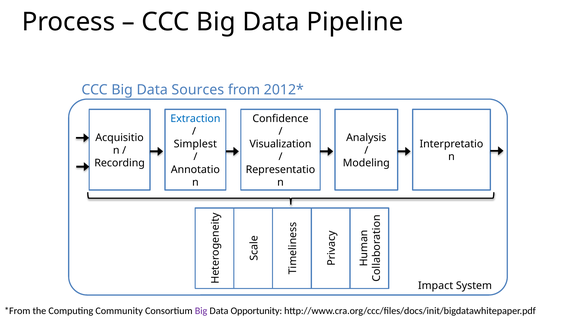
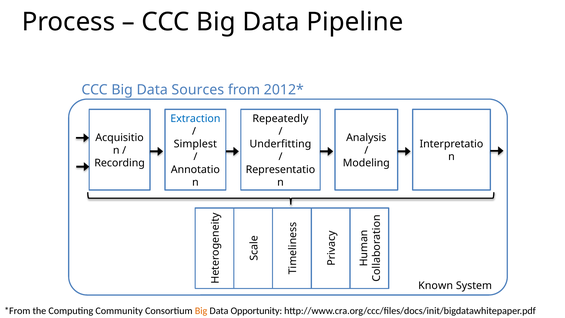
Confidence: Confidence -> Repeatedly (280, 119)
Visualization: Visualization -> Underfitting (280, 144)
Impact: Impact -> Known (436, 286)
Big colour: purple -> orange (201, 311)
